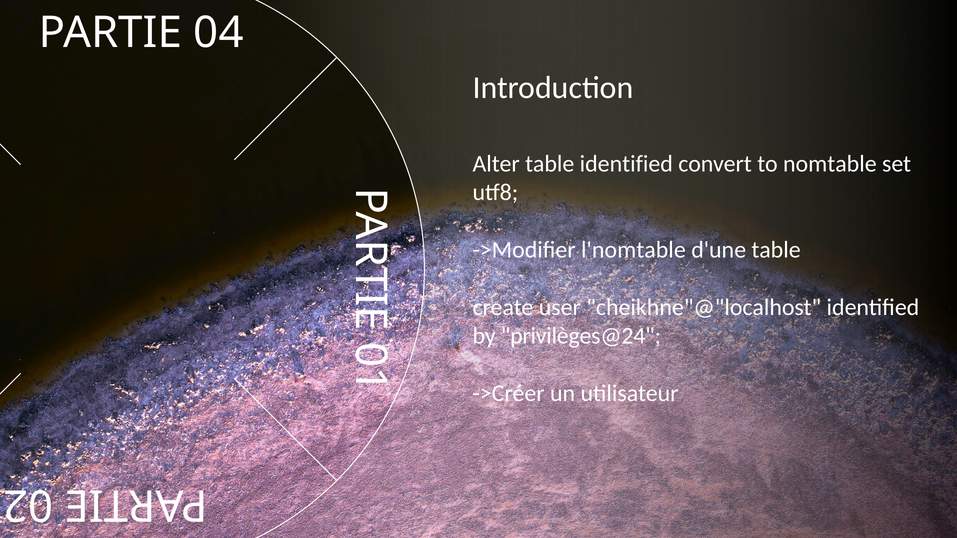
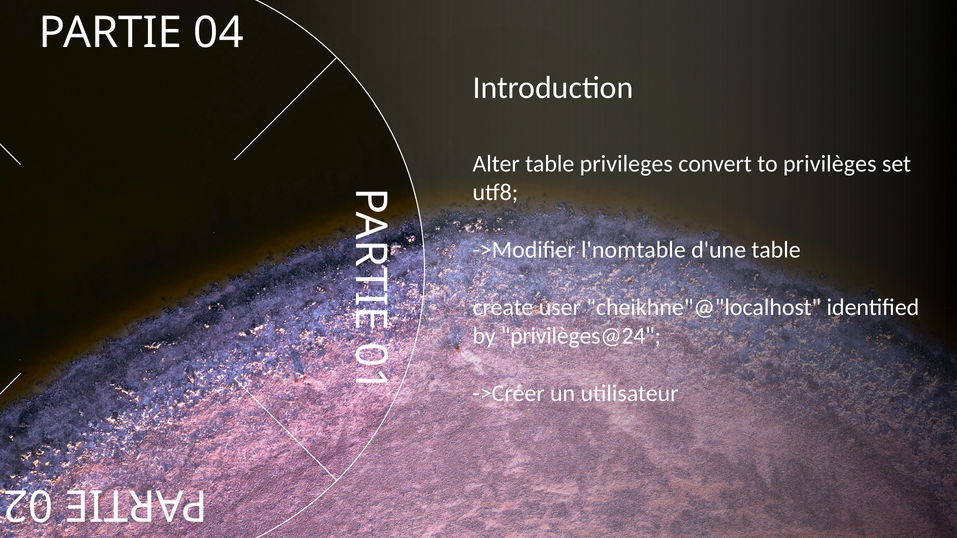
table identified: identified -> privileges (626, 164)
to nomtable: nomtable -> privilèges (830, 164)
